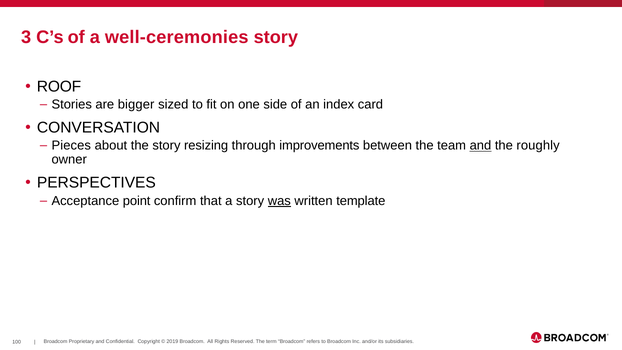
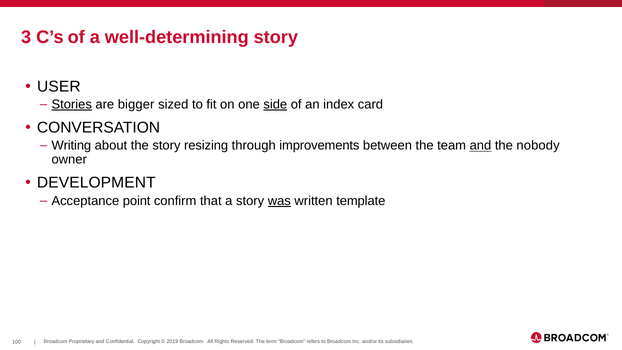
well-ceremonies: well-ceremonies -> well-determining (177, 37)
ROOF: ROOF -> USER (59, 86)
Stories underline: none -> present (72, 104)
side underline: none -> present (275, 104)
Pieces: Pieces -> Writing (71, 146)
roughly: roughly -> nobody (538, 146)
PERSPECTIVES: PERSPECTIVES -> DEVELOPMENT (96, 183)
